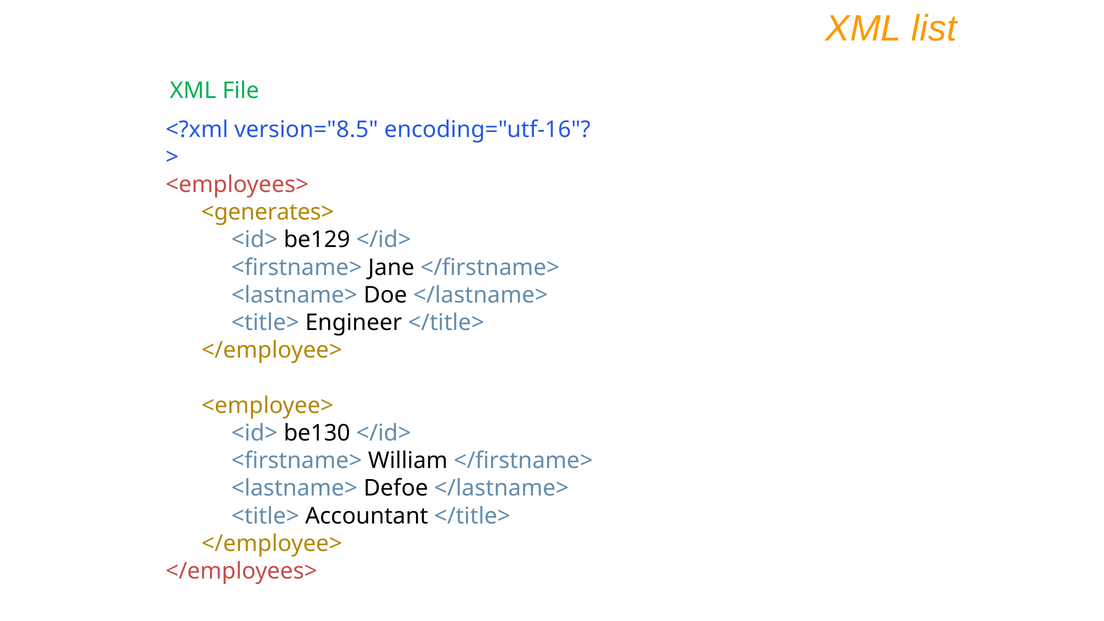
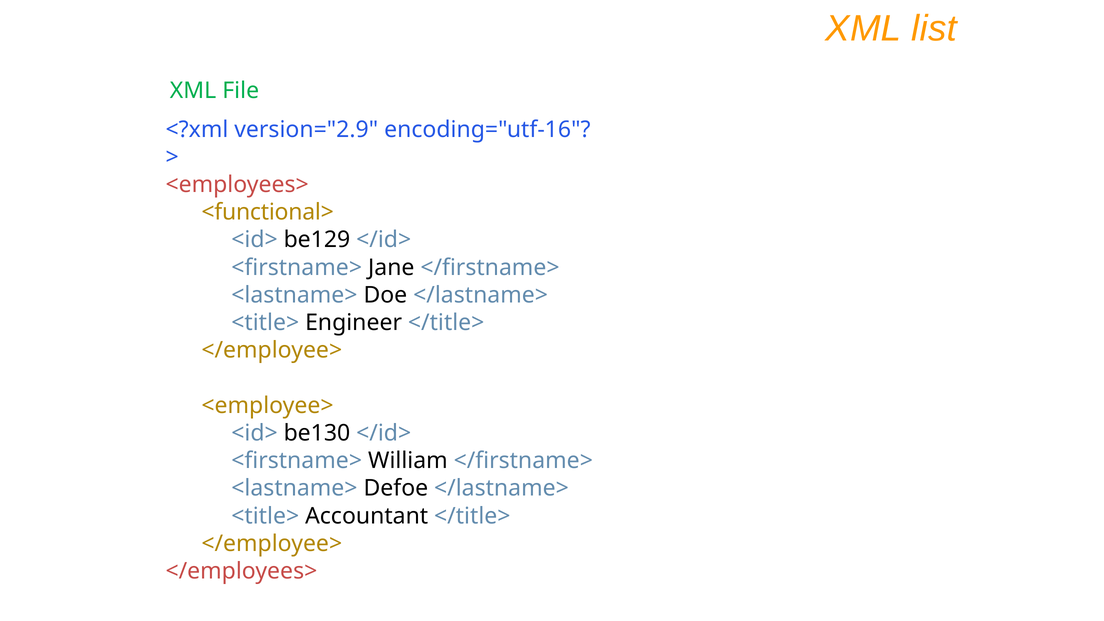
version="8.5: version="8.5 -> version="2.9 (306, 129)
<generates>: <generates> -> <functional> (268, 212)
